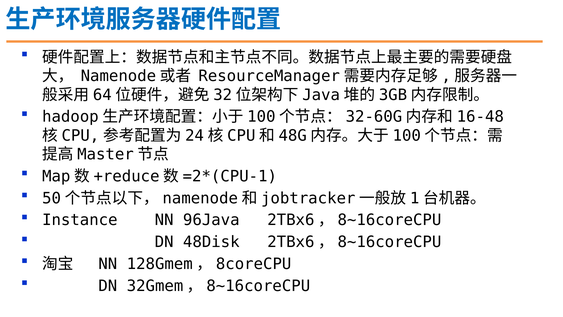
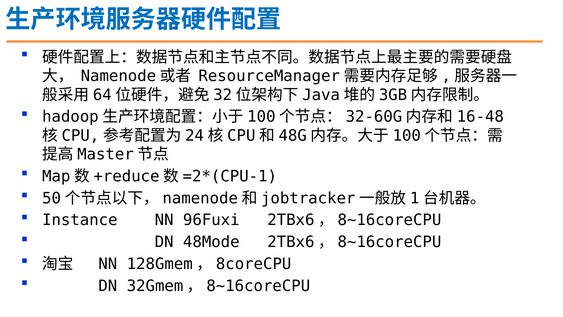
96Java: 96Java -> 96Fuxi (211, 220)
48Disk: 48Disk -> 48Mode (211, 242)
